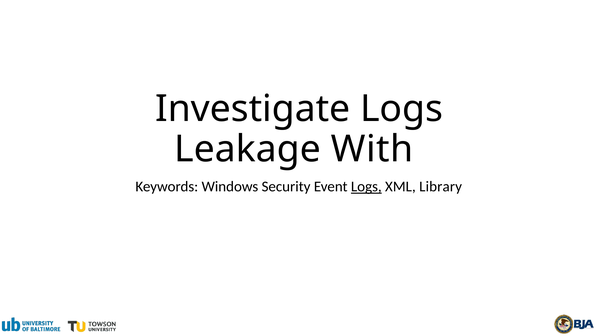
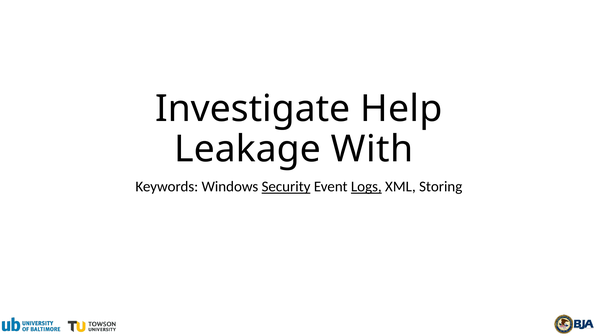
Investigate Logs: Logs -> Help (401, 109)
Security underline: none -> present (286, 187)
Library: Library -> Storing (441, 187)
